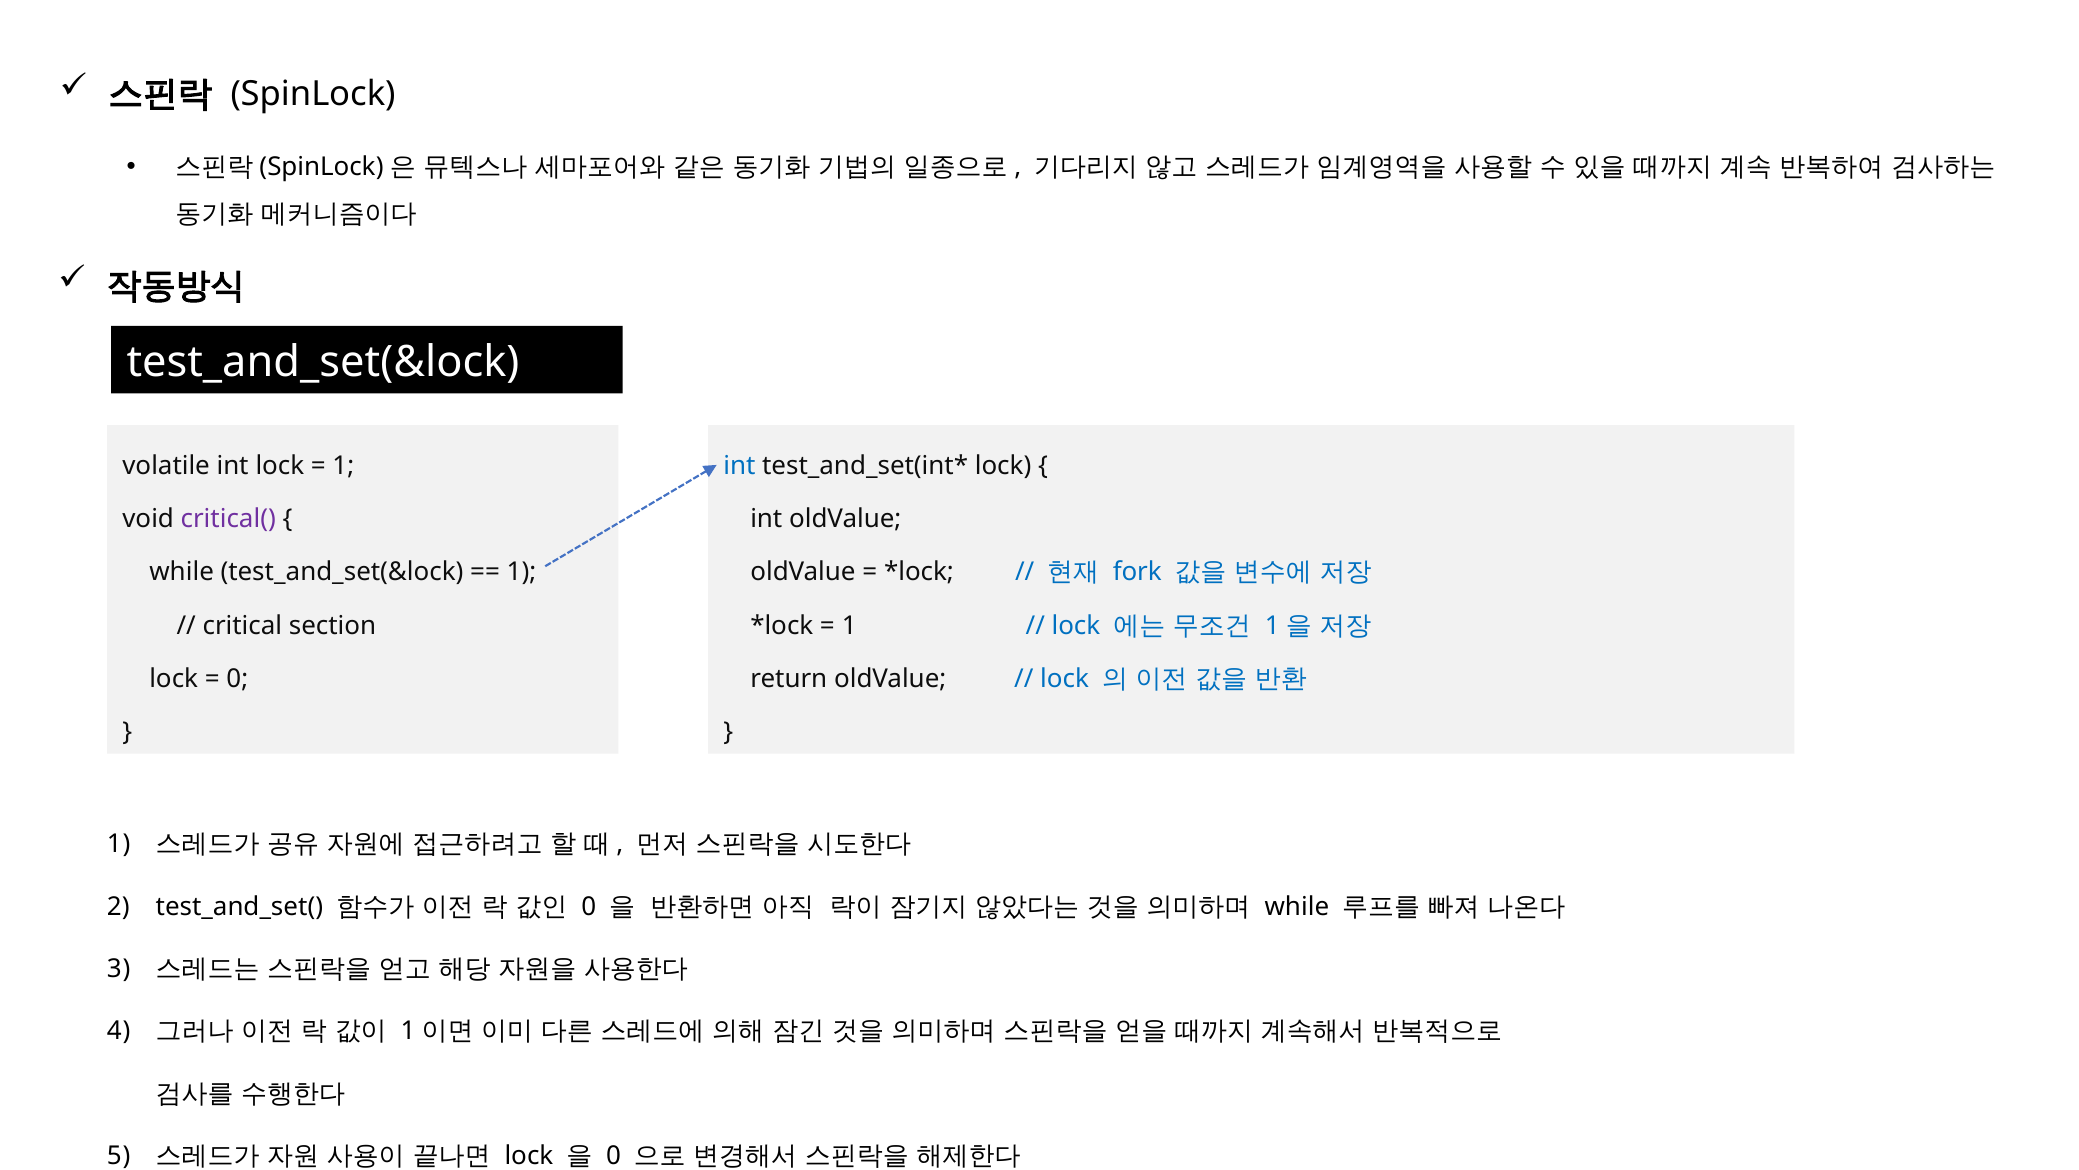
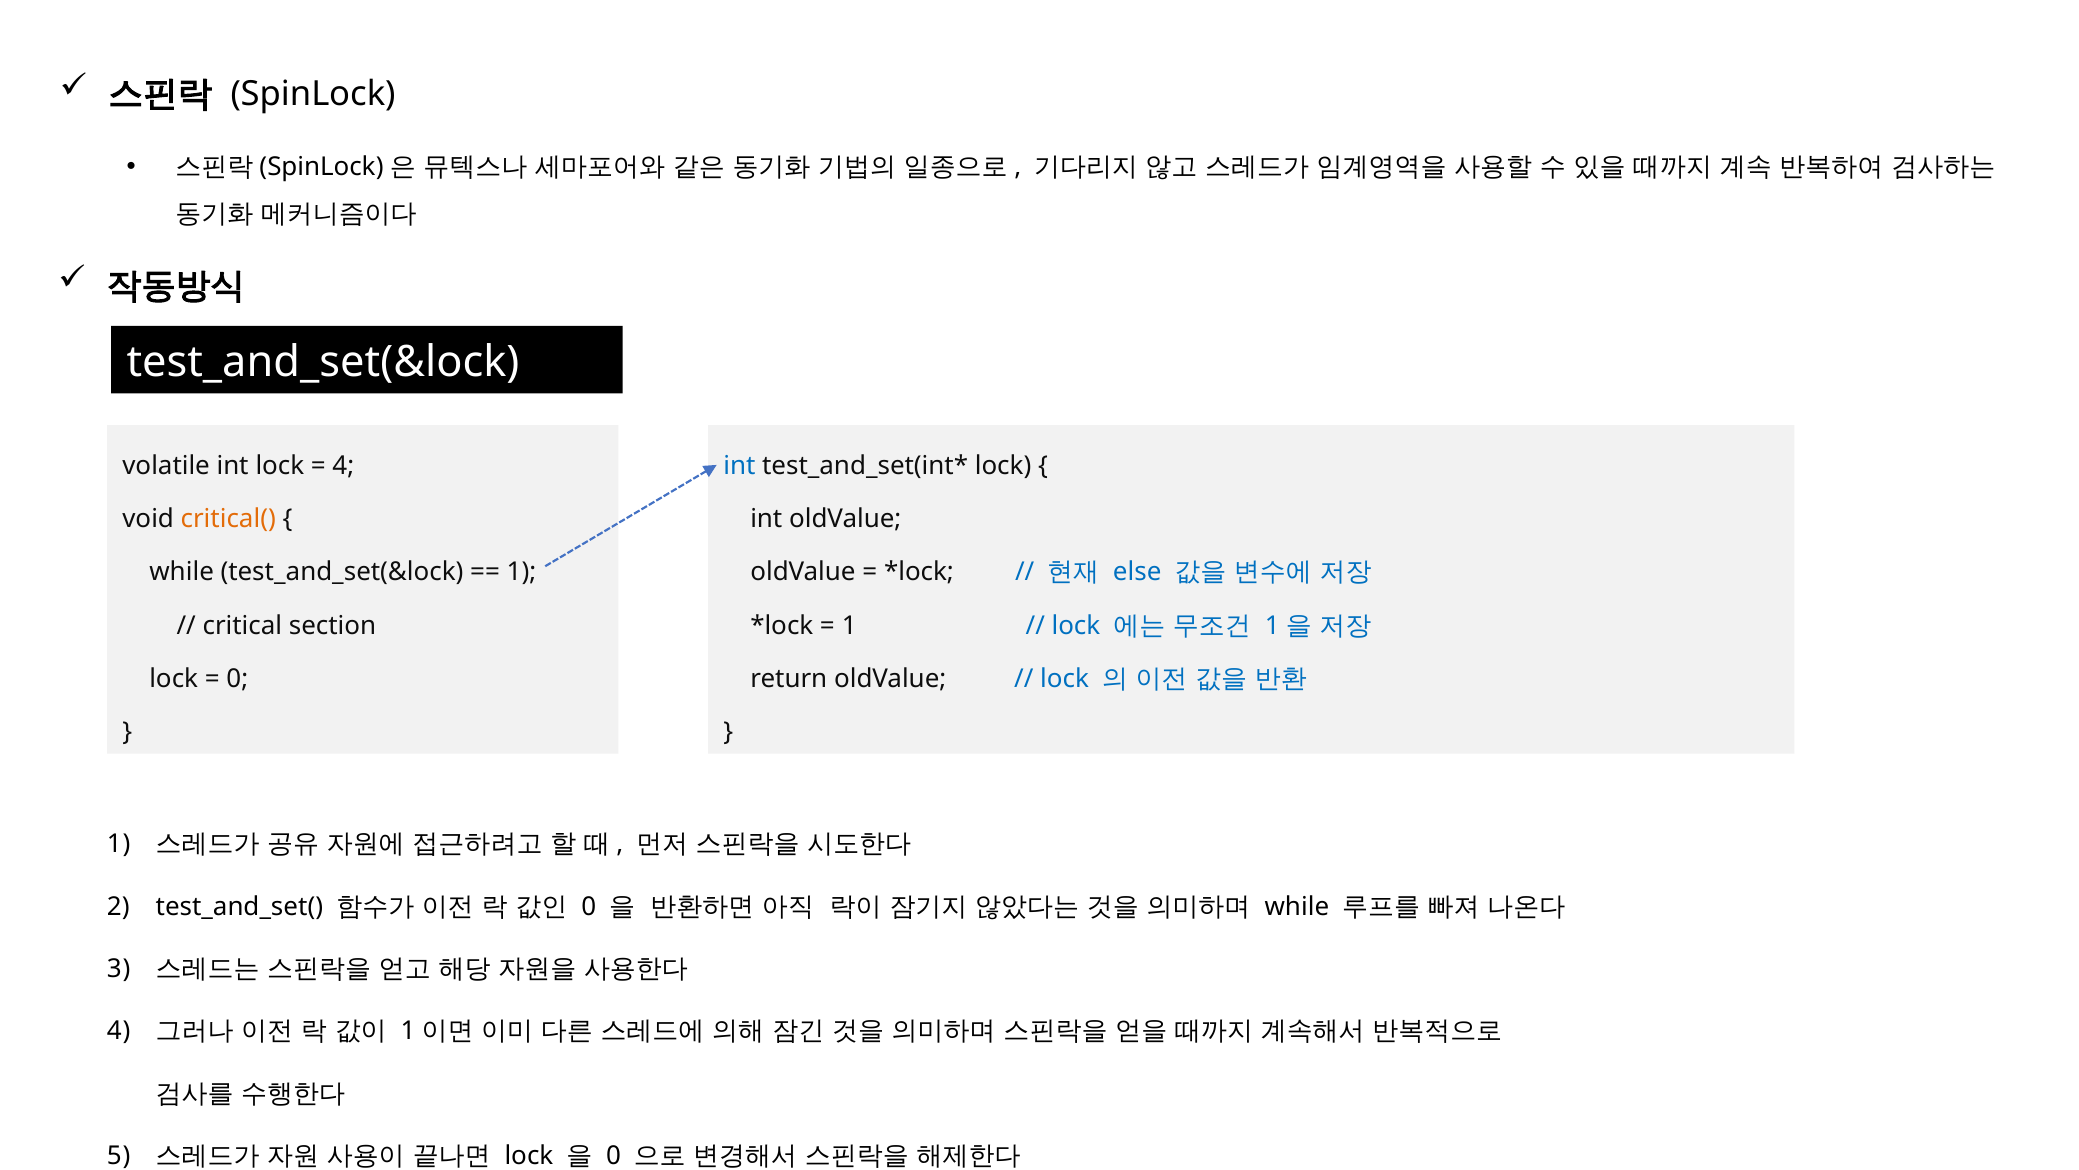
1: 1 -> 4 (343, 465)
critical( colour: purple -> orange (228, 519)
fork: fork -> else (1137, 572)
